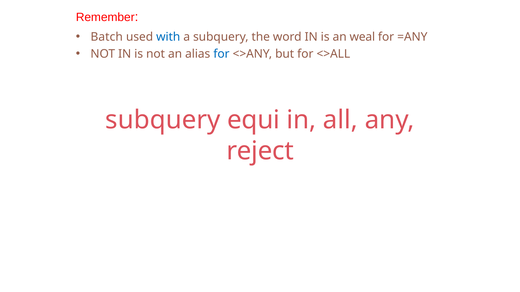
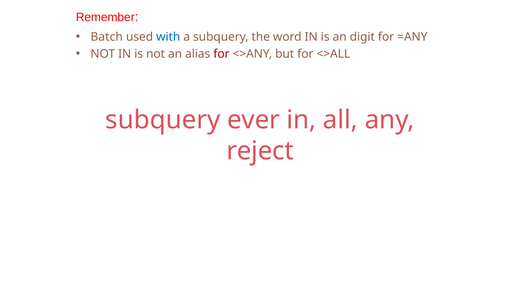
weal: weal -> digit (362, 37)
for colour: blue -> red (221, 54)
equi: equi -> ever (254, 120)
